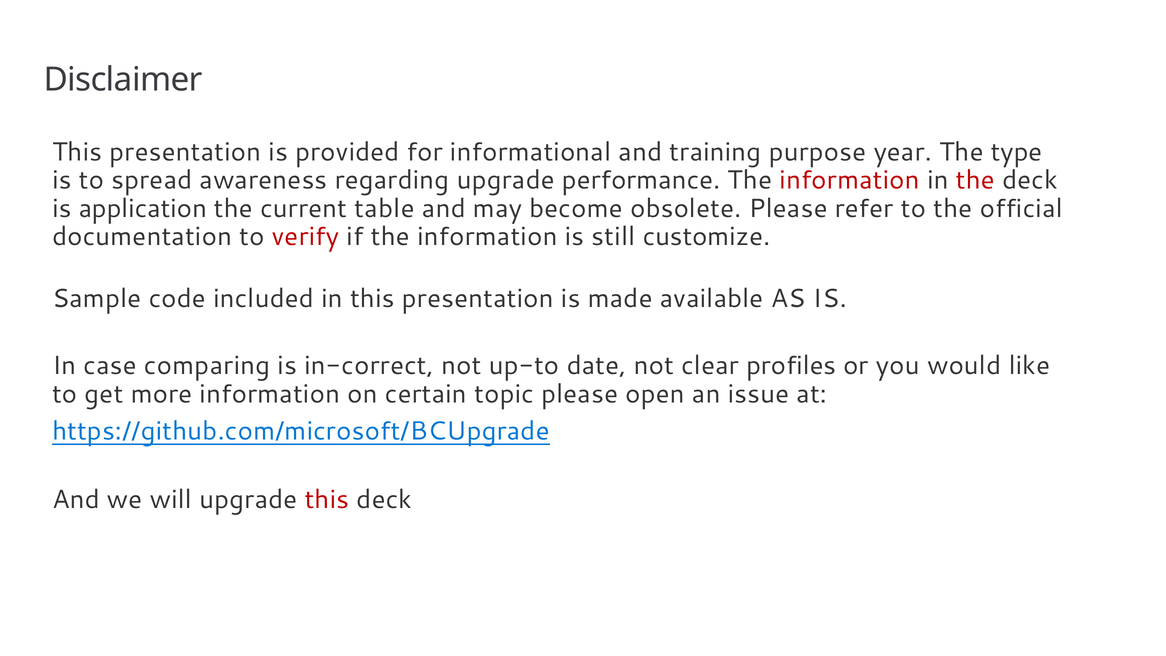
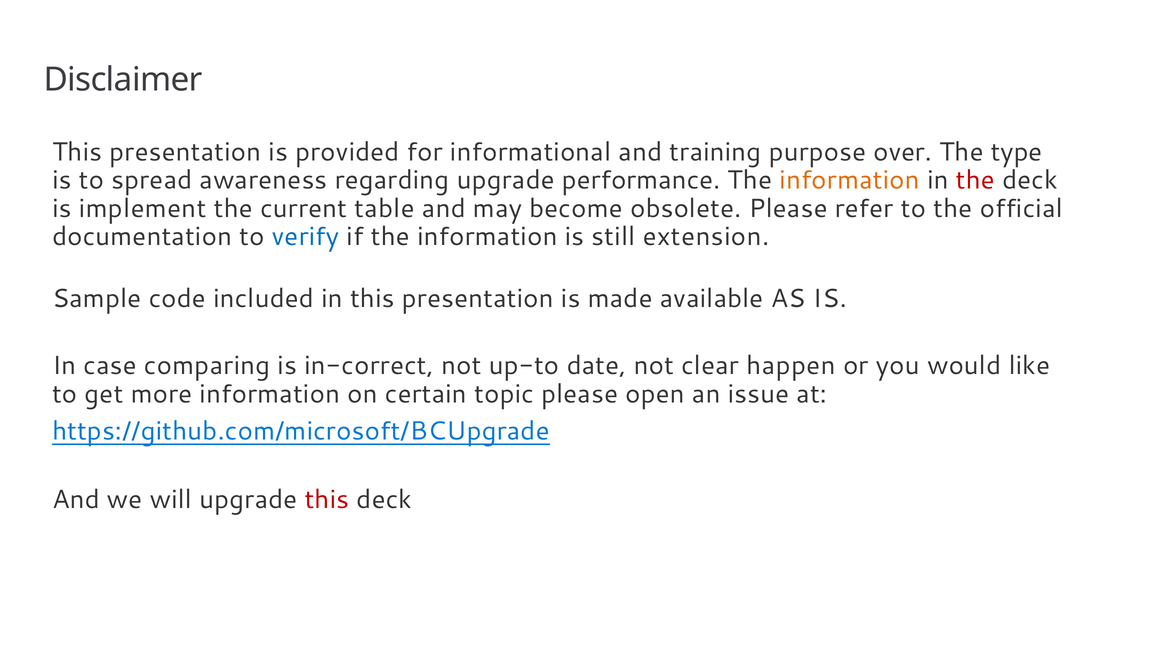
year: year -> over (903, 152)
information colour: red -> orange (850, 180)
application: application -> implement (143, 208)
verify colour: red -> blue (306, 237)
customize: customize -> extension (706, 237)
profiles: profiles -> happen (791, 365)
